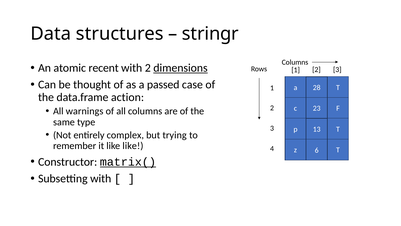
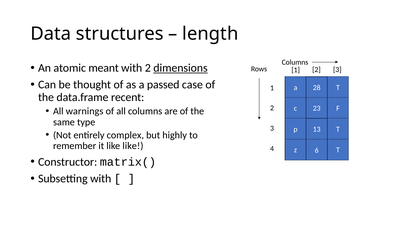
stringr: stringr -> length (210, 34)
recent: recent -> meant (104, 68)
action: action -> recent (128, 97)
trying: trying -> highly (175, 135)
matrix( underline: present -> none (128, 162)
